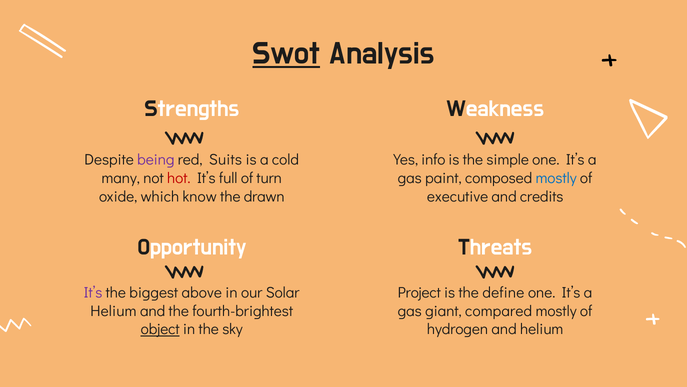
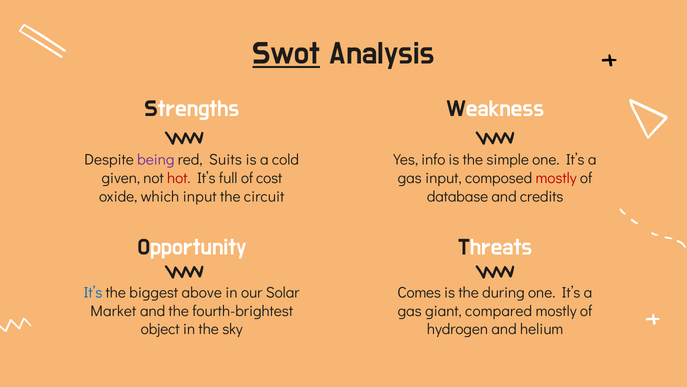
many: many -> given (121, 178)
turn: turn -> cost (269, 178)
gas paint: paint -> input (443, 178)
mostly colour: blue -> red (556, 178)
which know: know -> input (200, 196)
drawn: drawn -> circuit (264, 196)
executive: executive -> database (458, 196)
It’s colour: purple -> blue (93, 292)
Project: Project -> Comes (419, 292)
define: define -> during (503, 292)
Helium: Helium -> Market (113, 311)
object underline: present -> none (160, 329)
